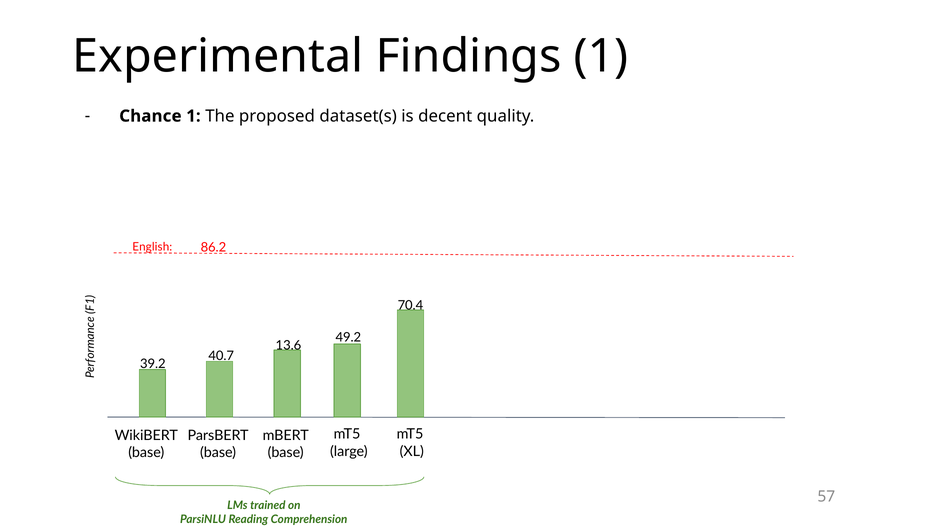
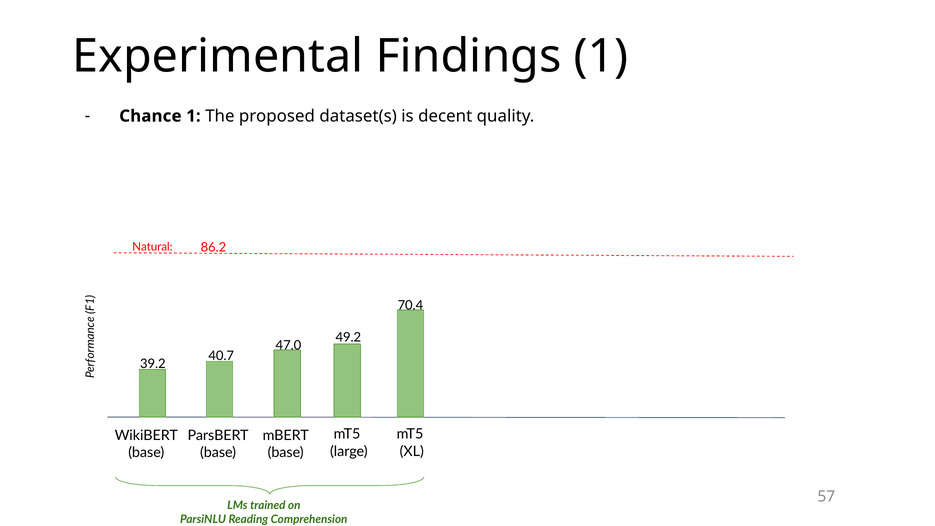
English: English -> Natural (152, 247)
13.6: 13.6 -> 47.0 (288, 345)
